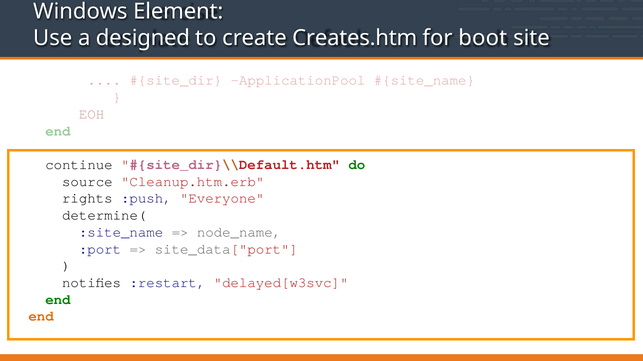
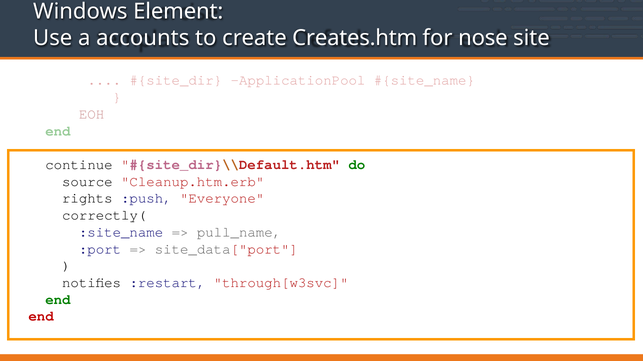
designed: designed -> accounts (143, 38)
boot: boot -> nose (483, 38)
determine(: determine( -> correctly( (104, 216)
node_name: node_name -> pull_name (239, 232)
delayed[w3svc: delayed[w3svc -> through[w3svc (281, 283)
end colour: orange -> red (41, 317)
